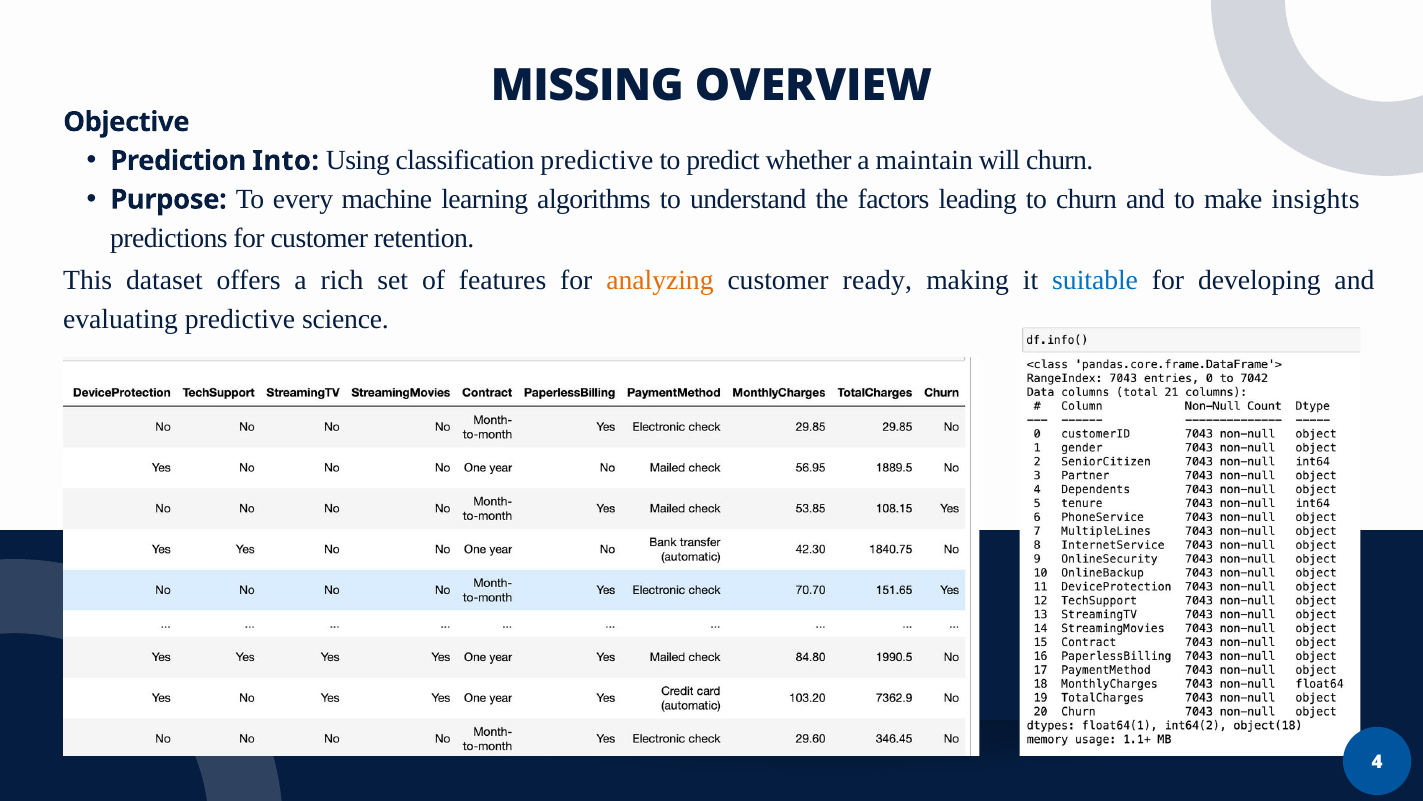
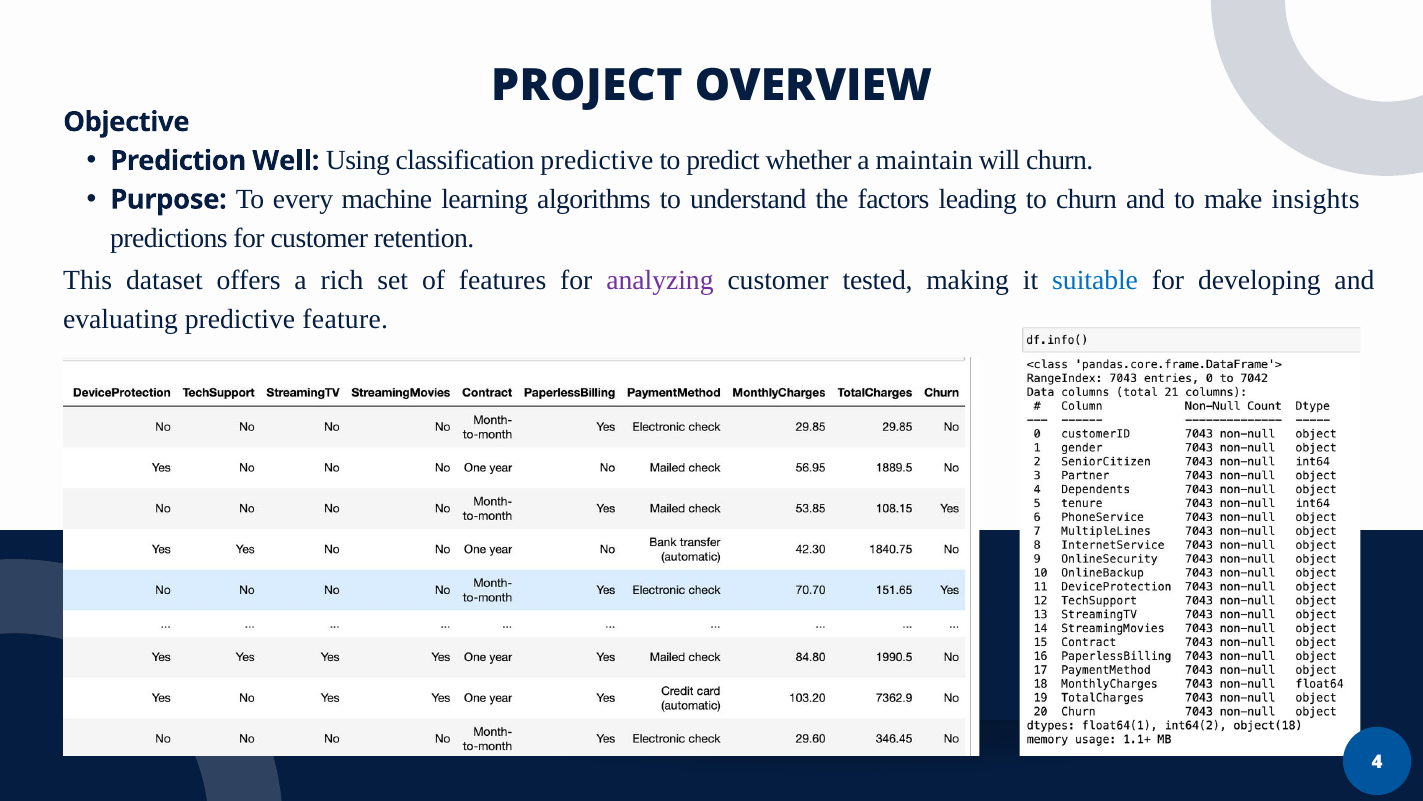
MISSING: MISSING -> PROJECT (587, 85)
Into: Into -> Well (286, 161)
analyzing colour: orange -> purple (660, 280)
ready: ready -> tested (878, 280)
science: science -> feature (345, 319)
